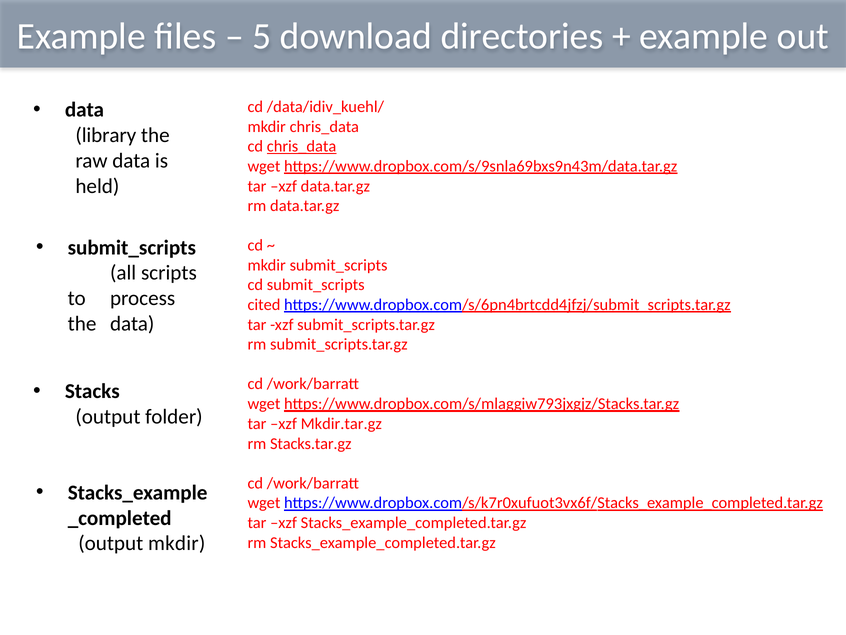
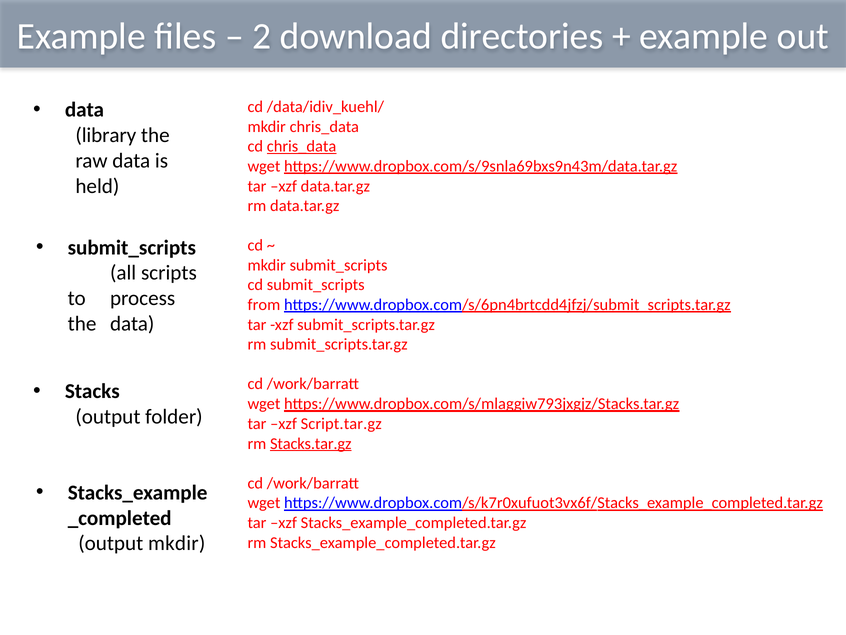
5: 5 -> 2 (262, 36)
cited: cited -> from (264, 304)
Mkdir.tar.gz: Mkdir.tar.gz -> Script.tar.gz (341, 424)
Stacks.tar.gz underline: none -> present (311, 443)
